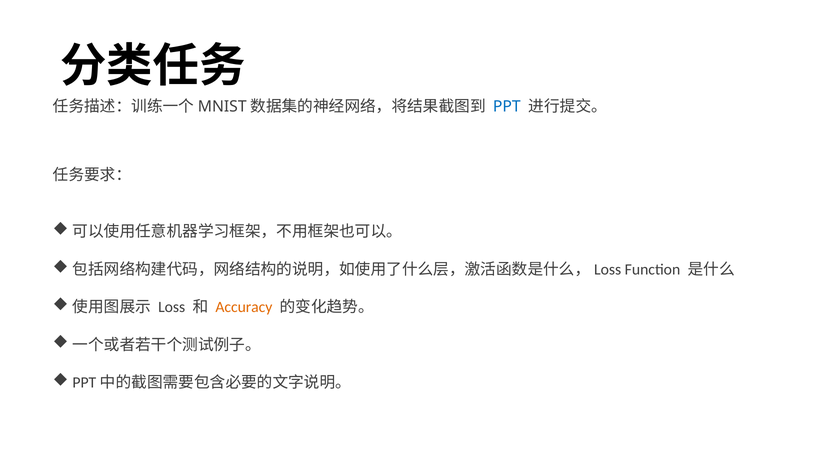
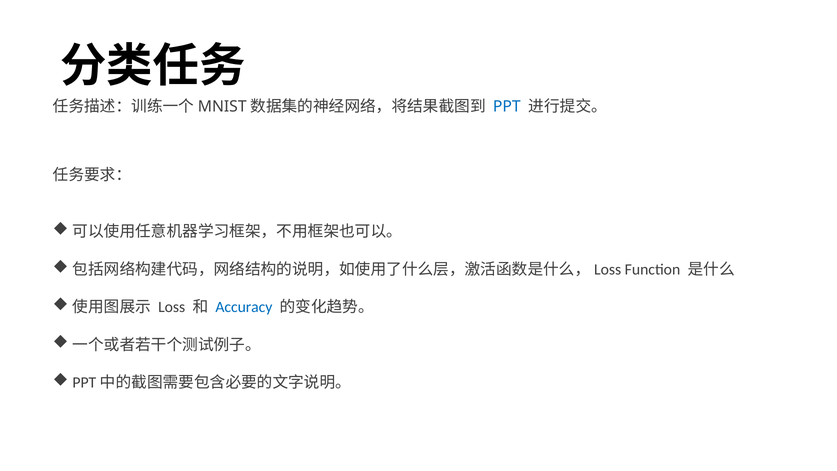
Accuracy colour: orange -> blue (244, 307)
